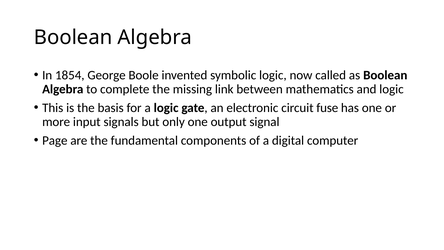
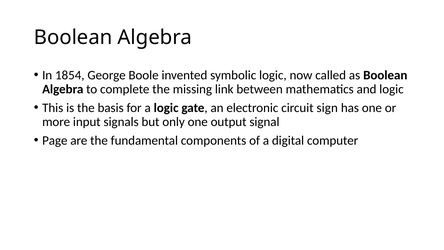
fuse: fuse -> sign (327, 108)
